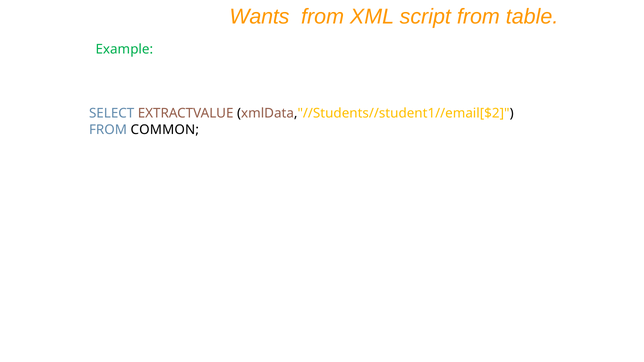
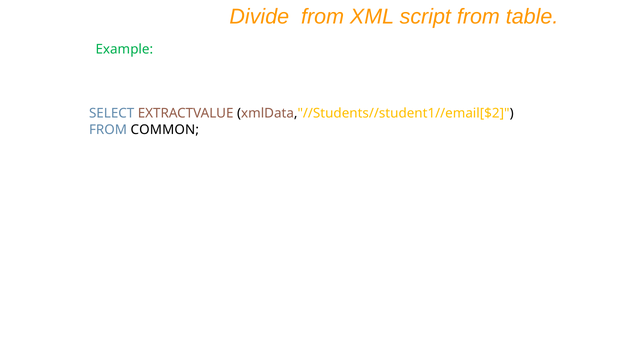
Wants: Wants -> Divide (259, 17)
